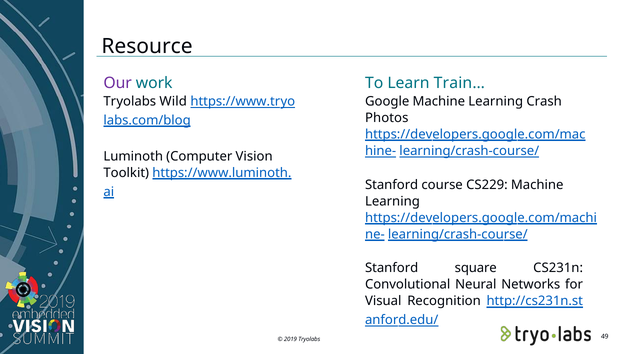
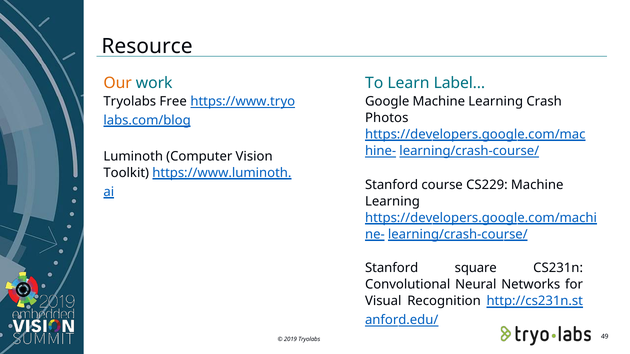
Our colour: purple -> orange (118, 83)
Train…: Train… -> Label… (459, 83)
Wild: Wild -> Free (173, 102)
